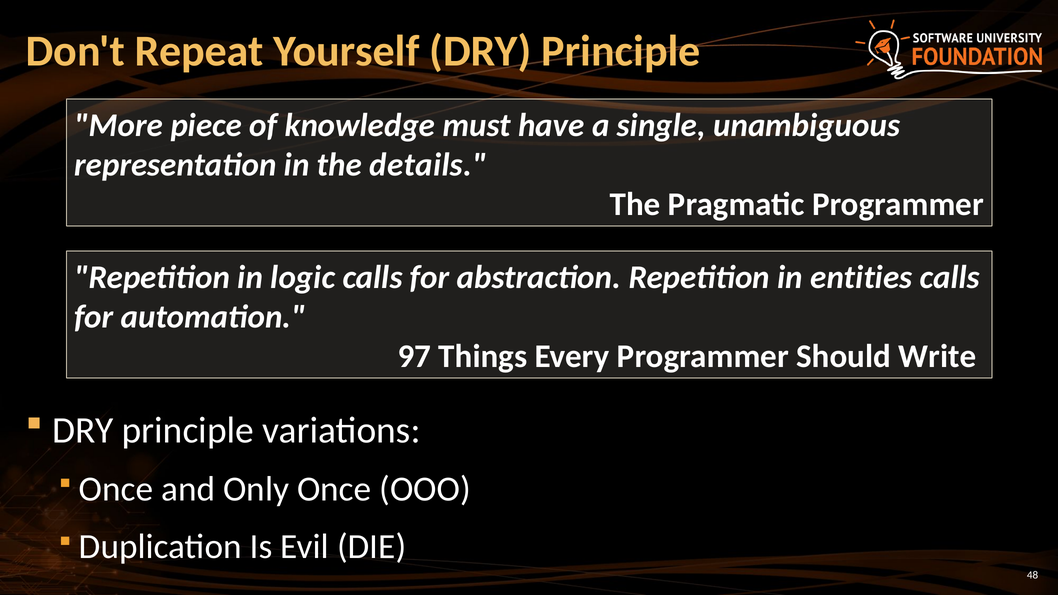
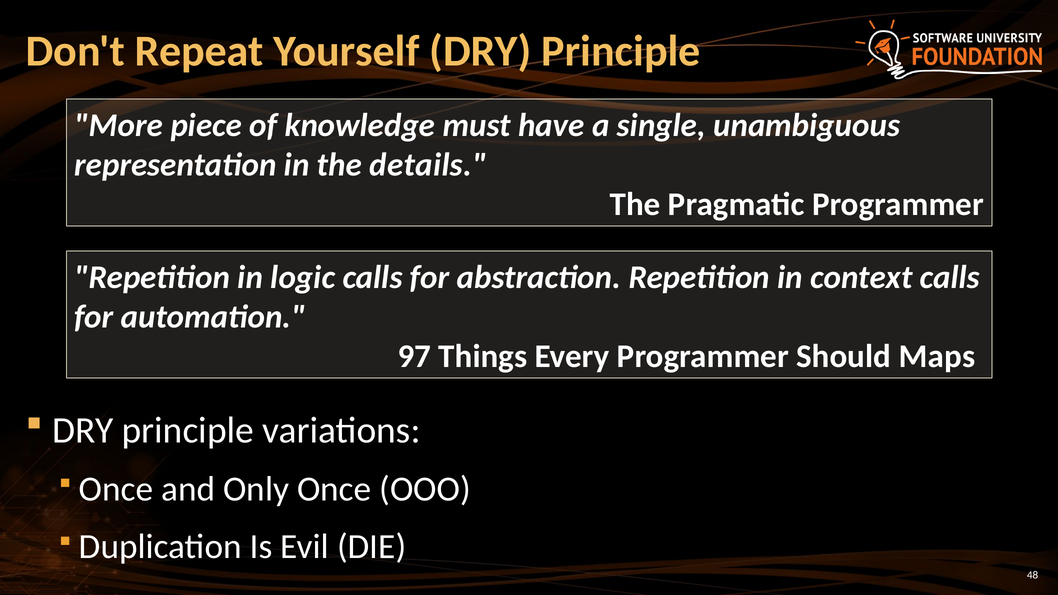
entities: entities -> context (861, 277)
Write: Write -> Maps (937, 357)
